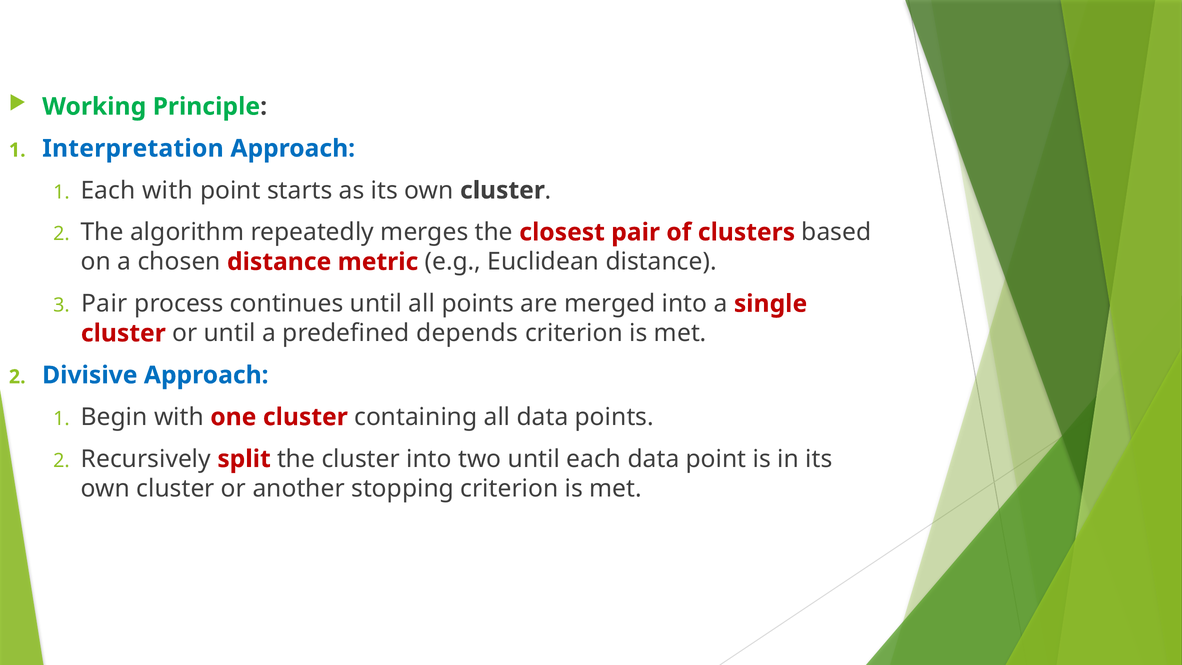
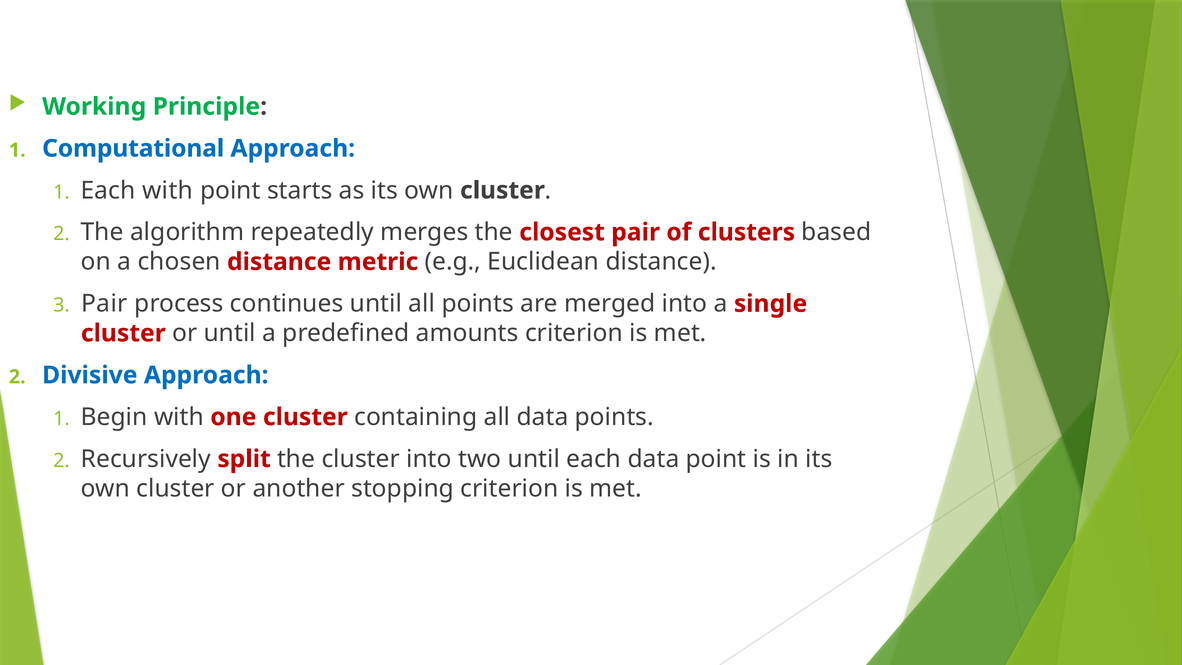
Interpretation: Interpretation -> Computational (133, 148)
depends: depends -> amounts (467, 333)
